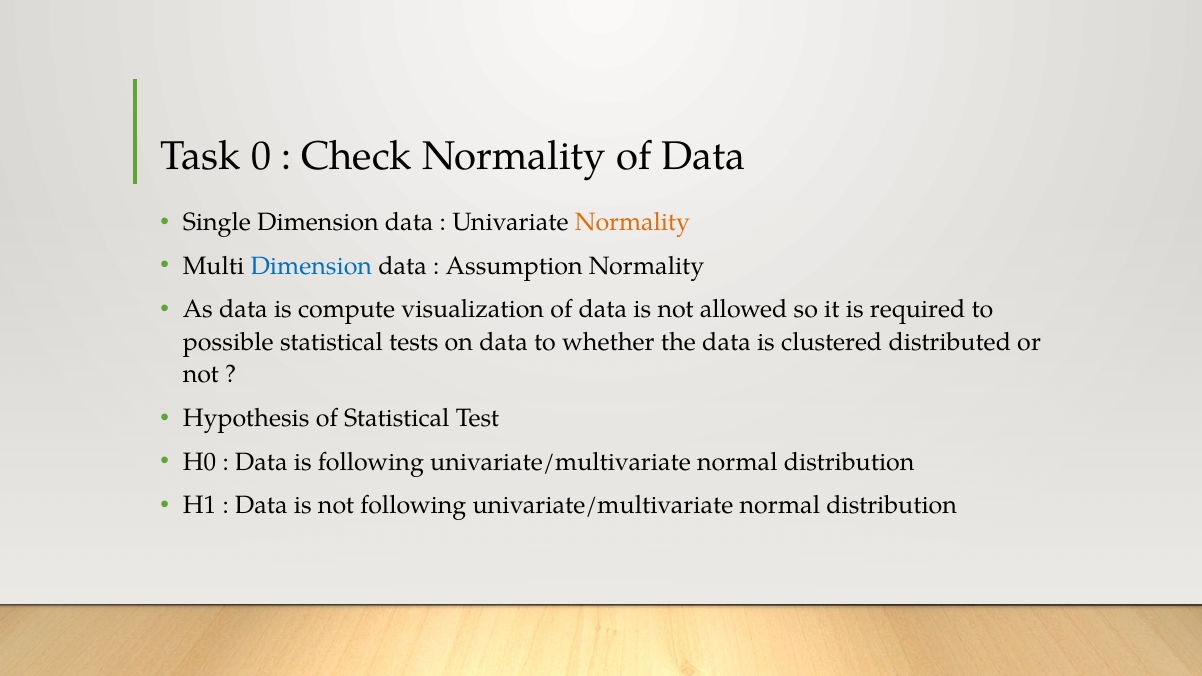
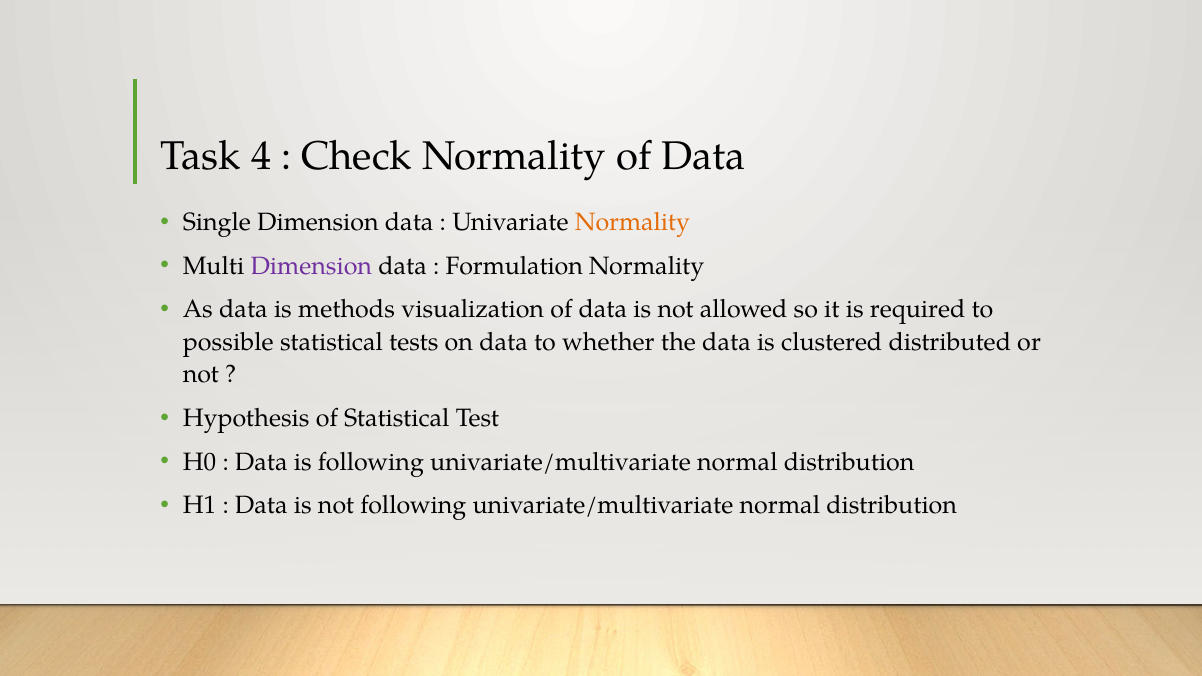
0: 0 -> 4 (261, 156)
Dimension colour: blue -> purple (311, 266)
Assumption: Assumption -> Formulation (514, 266)
compute: compute -> methods (347, 310)
